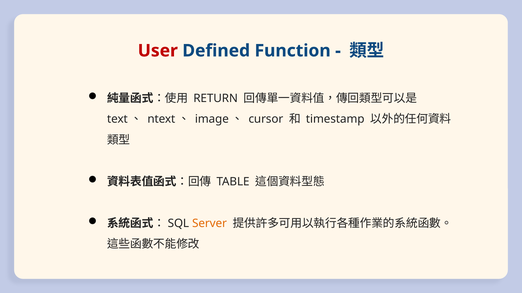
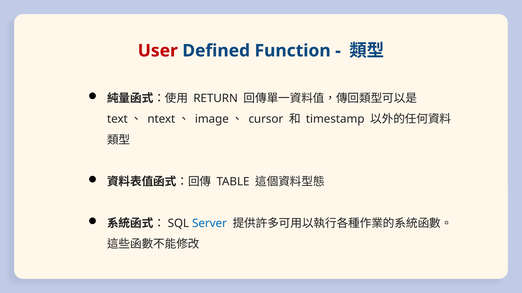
Server colour: orange -> blue (210, 224)
